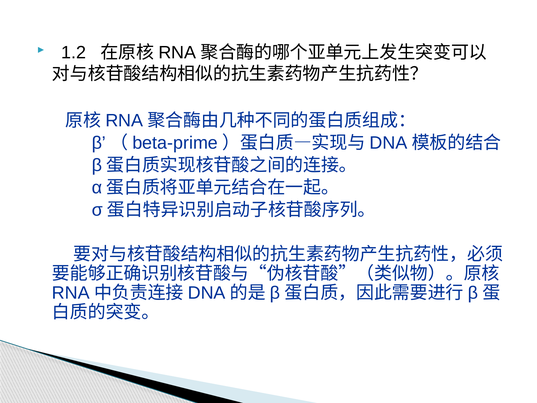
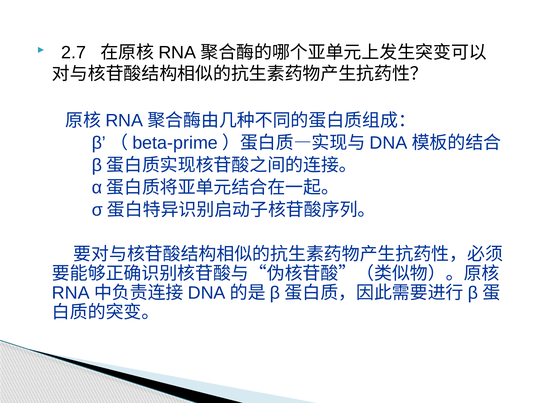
1.2: 1.2 -> 2.7 (74, 52)
